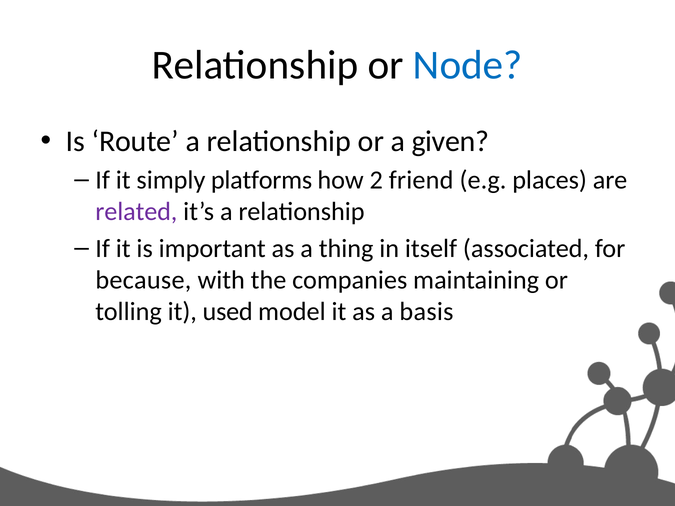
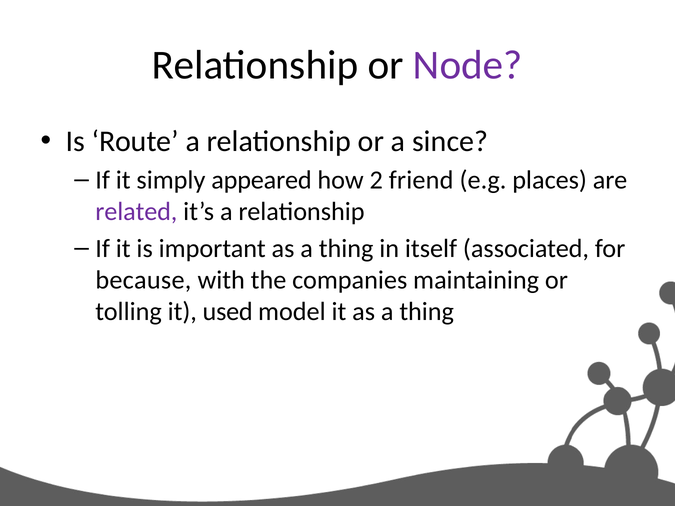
Node colour: blue -> purple (468, 65)
given: given -> since (450, 142)
platforms: platforms -> appeared (262, 180)
it as a basis: basis -> thing (427, 312)
